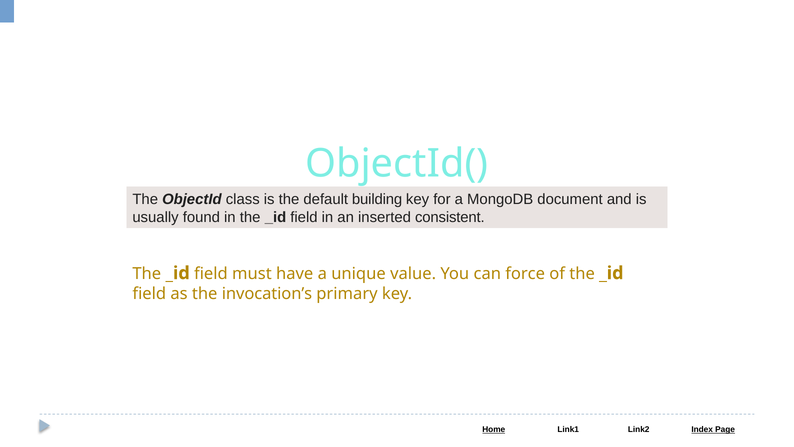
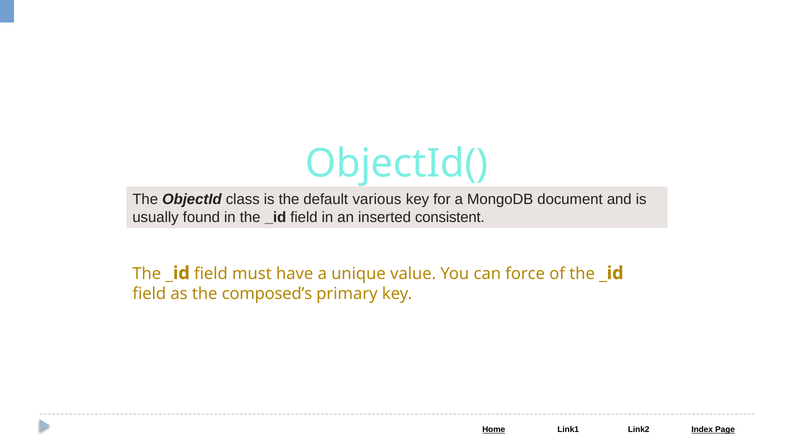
building: building -> various (377, 199)
invocation’s: invocation’s -> composed’s (267, 294)
